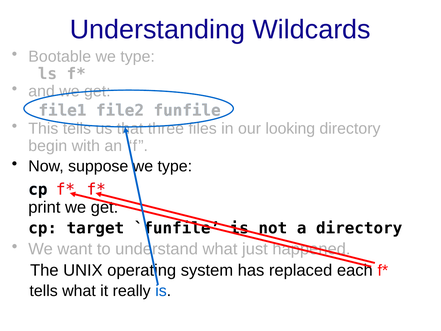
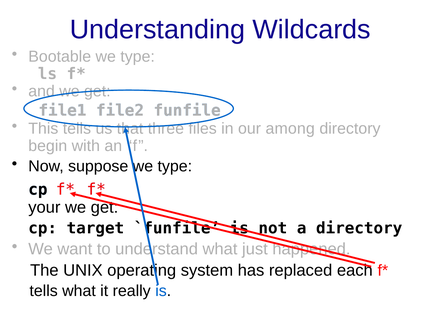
looking: looking -> among (290, 129)
print: print -> your (44, 207)
